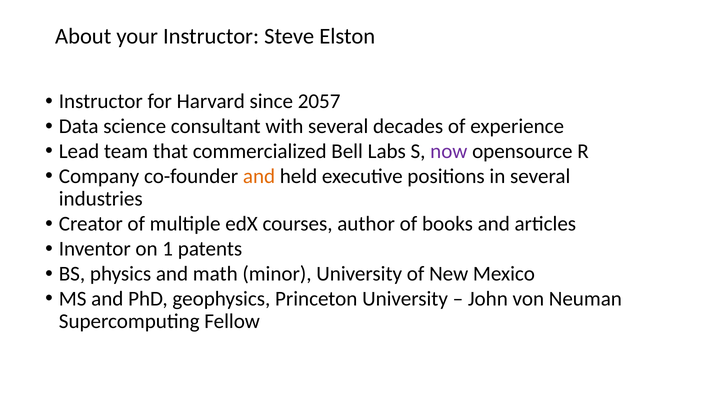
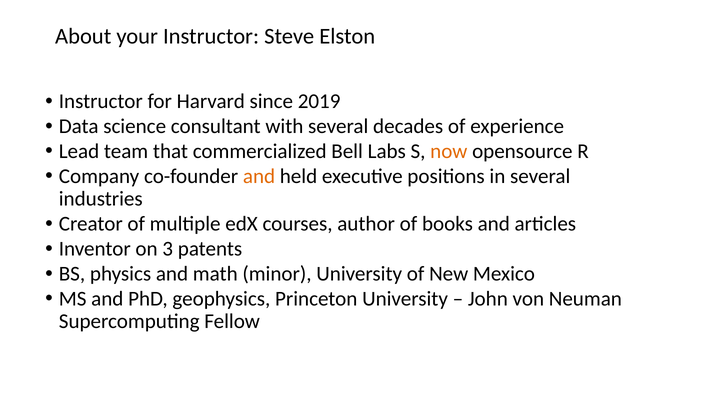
2057: 2057 -> 2019 (319, 102)
now colour: purple -> orange (449, 152)
1: 1 -> 3 (168, 249)
